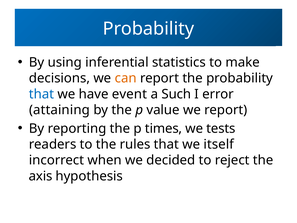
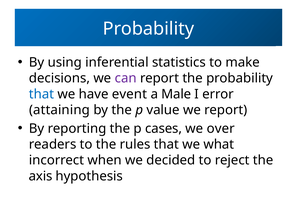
can colour: orange -> purple (126, 78)
Such: Such -> Male (176, 94)
times: times -> cases (164, 128)
tests: tests -> over (221, 128)
itself: itself -> what (219, 144)
